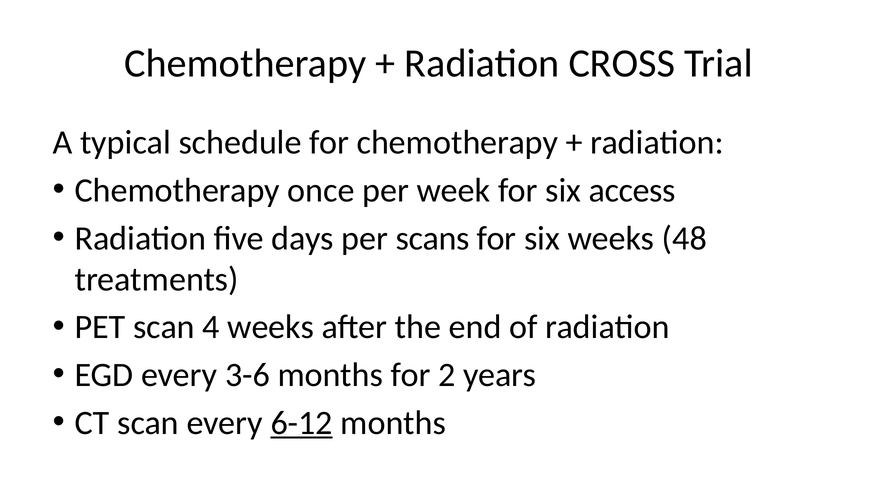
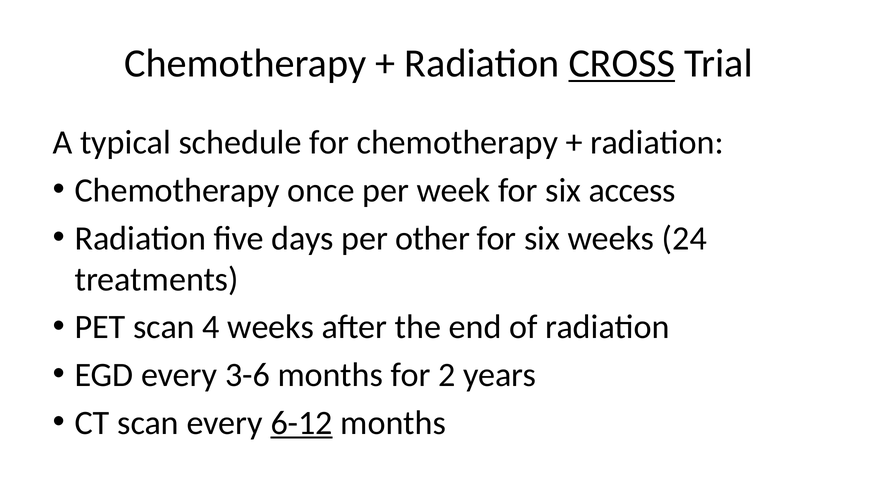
CROSS underline: none -> present (622, 64)
scans: scans -> other (433, 238)
48: 48 -> 24 (684, 238)
